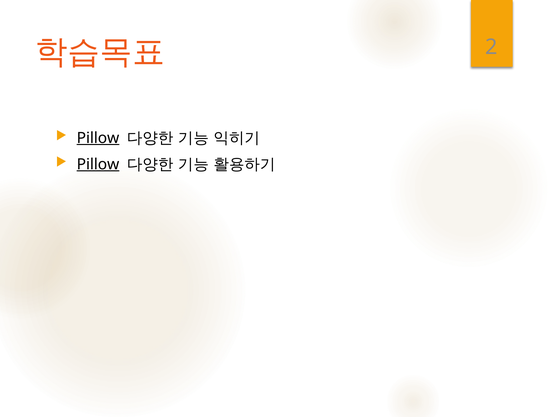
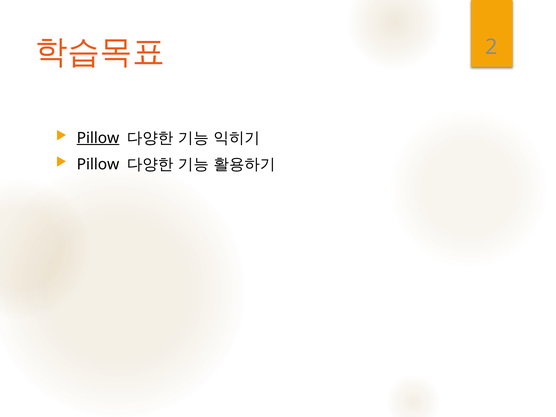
Pillow underline: present -> none (98, 164)
